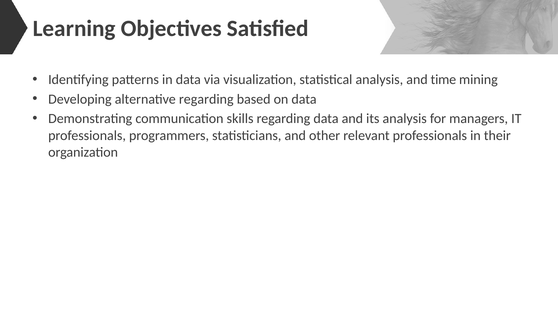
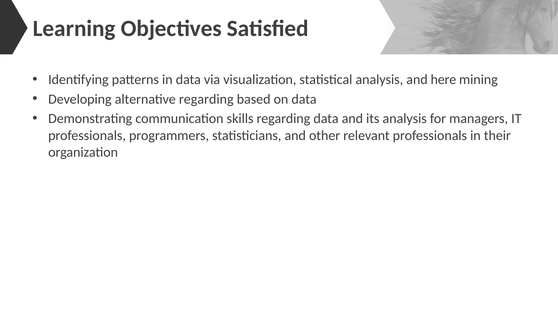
time: time -> here (443, 80)
